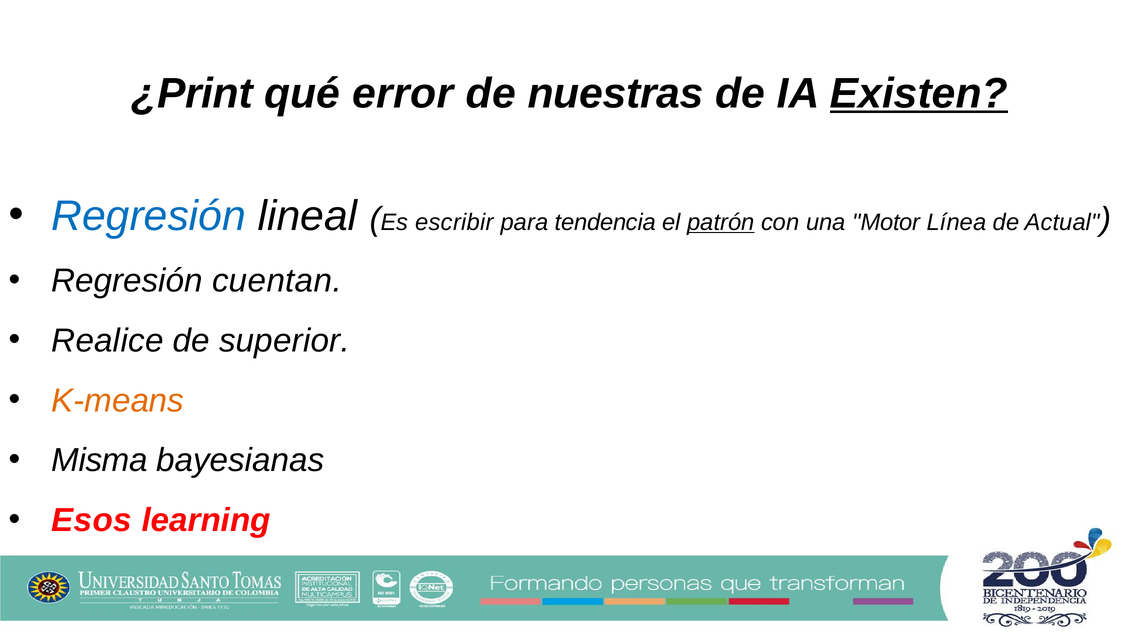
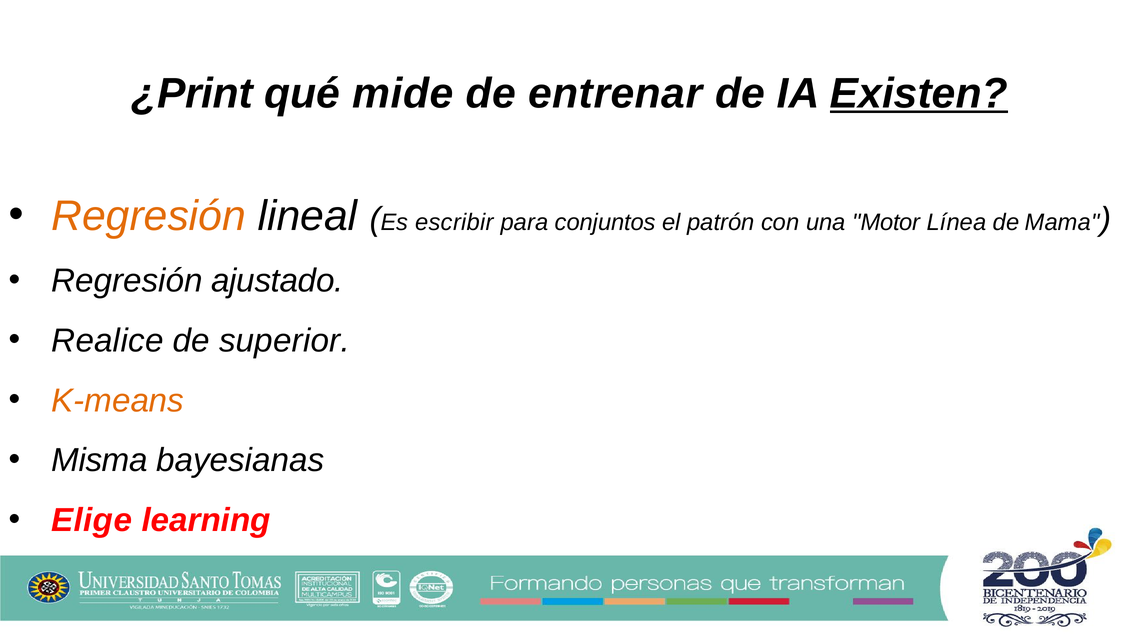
error: error -> mide (403, 94)
nuestras: nuestras -> entrenar (615, 94)
Regresión colour: blue -> orange (149, 216)
tendencia: tendencia -> conjuntos (605, 222)
patrón underline: present -> none (721, 222)
Actual: Actual -> Mama (1062, 222)
cuentan: cuentan -> ajustado (277, 281)
Esos: Esos -> Elige (92, 521)
